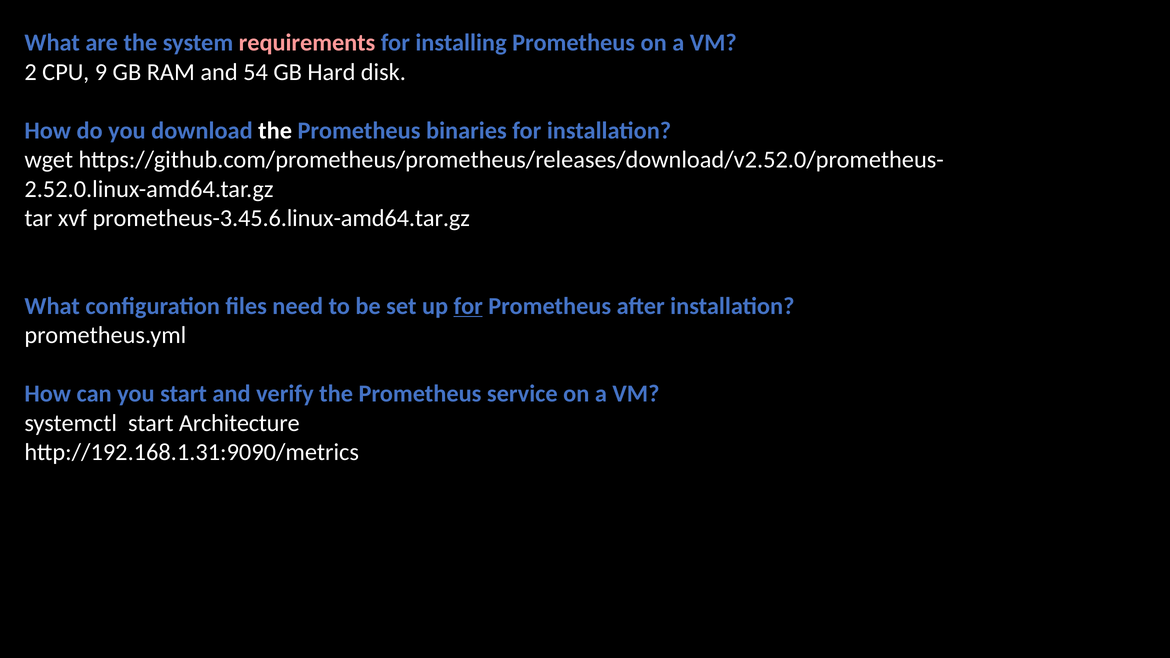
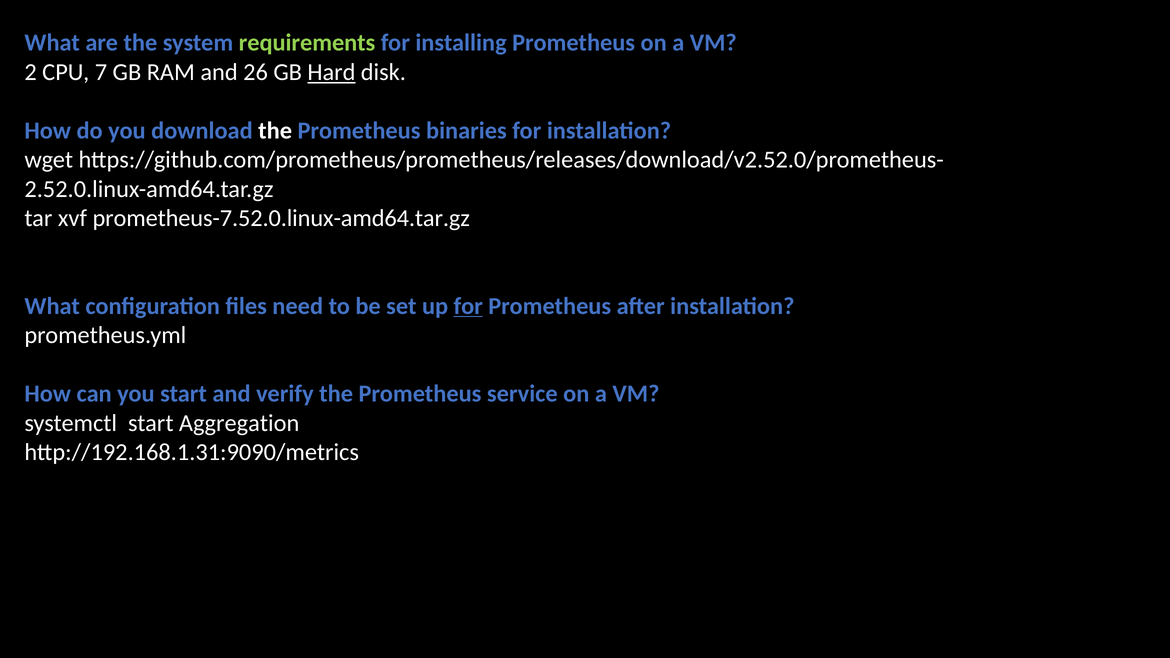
requirements colour: pink -> light green (307, 43)
9: 9 -> 7 (101, 72)
54: 54 -> 26 (256, 72)
Hard underline: none -> present (331, 72)
prometheus-3.45.6.linux-amd64.tar.gz: prometheus-3.45.6.linux-amd64.tar.gz -> prometheus-7.52.0.linux-amd64.tar.gz (281, 218)
Architecture: Architecture -> Aggregation (239, 423)
